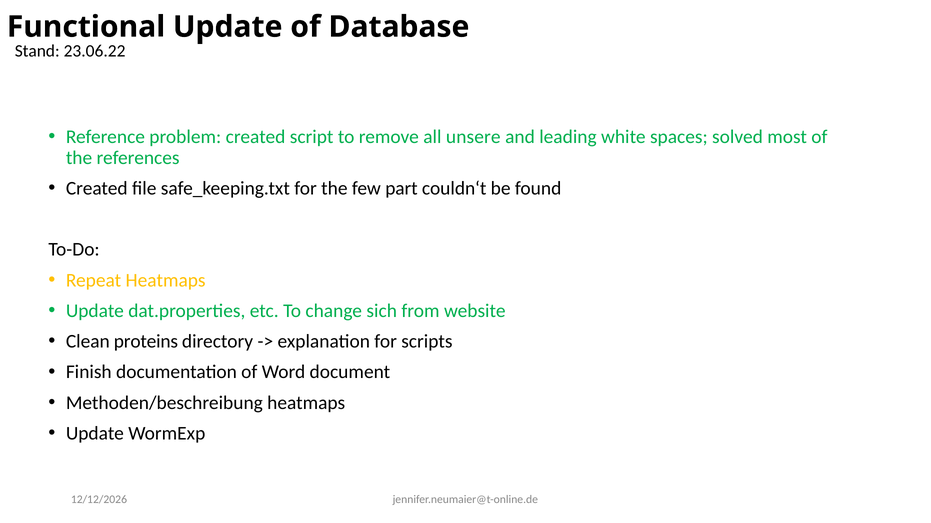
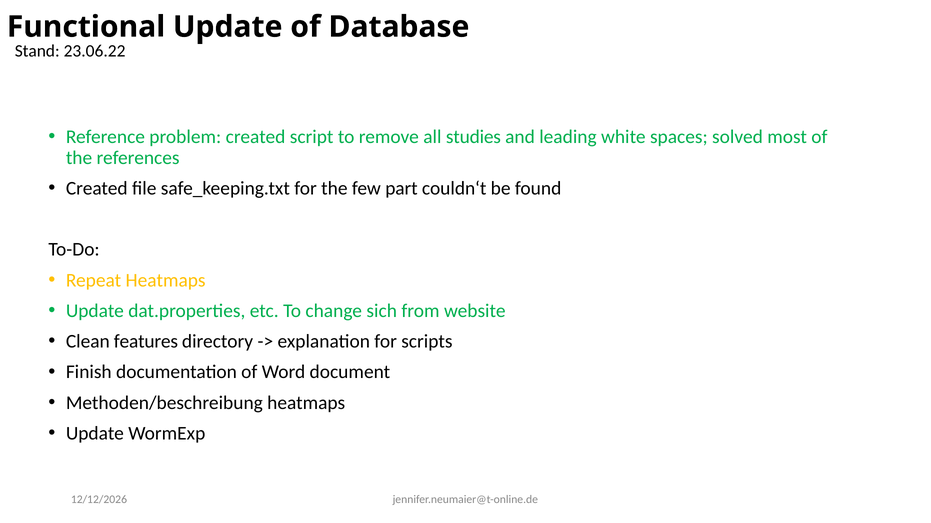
unsere: unsere -> studies (473, 137)
proteins: proteins -> features (146, 342)
